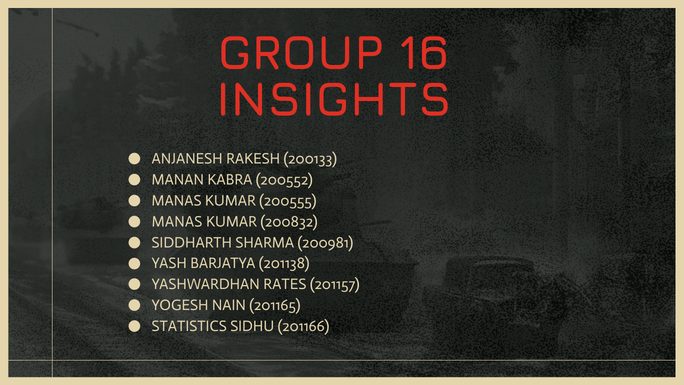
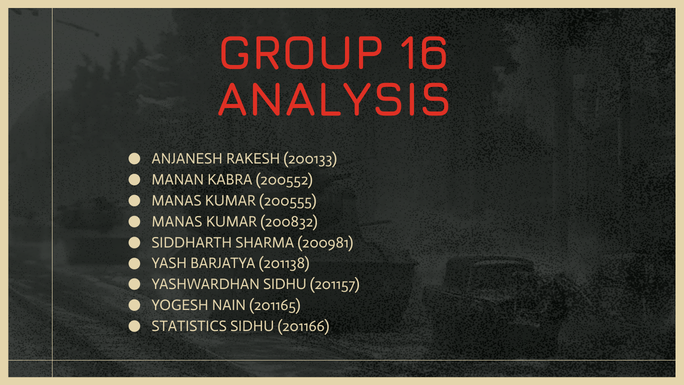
INSIGHTS: INSIGHTS -> ANALYSIS (334, 100)
YASHWARDHAN RATES: RATES -> SIDHU (285, 284)
